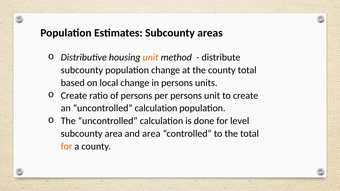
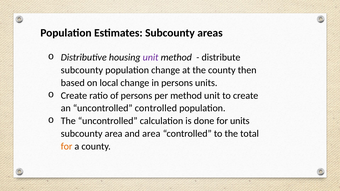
unit colour: orange -> purple (151, 57)
county total: total -> then (247, 70)
per persons: persons -> method (186, 96)
an uncontrolled calculation: calculation -> controlled (156, 108)
for level: level -> units (240, 121)
